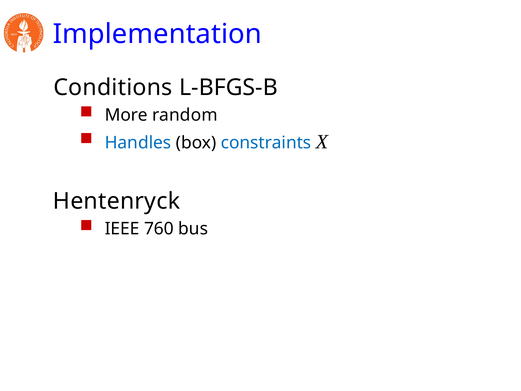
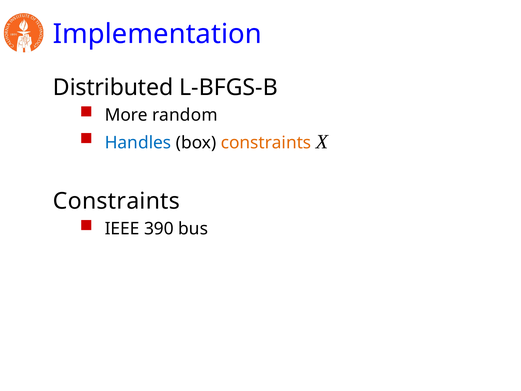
Conditions: Conditions -> Distributed (113, 88)
constraints colour: blue -> orange (266, 143)
Hentenryck: Hentenryck -> Constraints (117, 201)
760: 760 -> 390 (159, 228)
